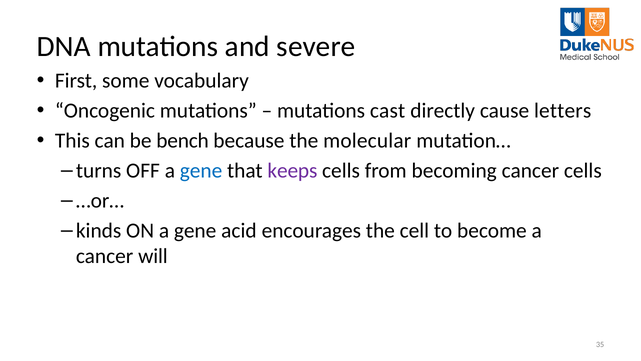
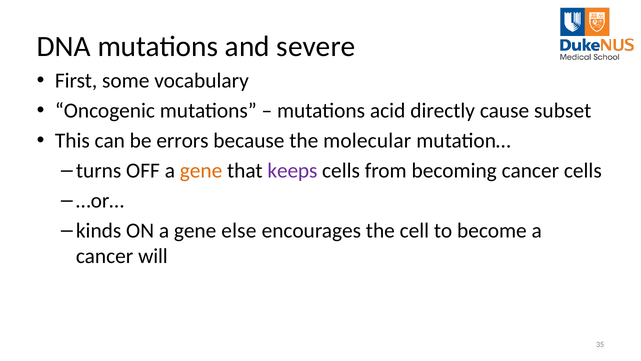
cast: cast -> acid (388, 111)
letters: letters -> subset (563, 111)
bench: bench -> errors (183, 141)
gene colour: blue -> orange (201, 171)
acid: acid -> else (239, 230)
